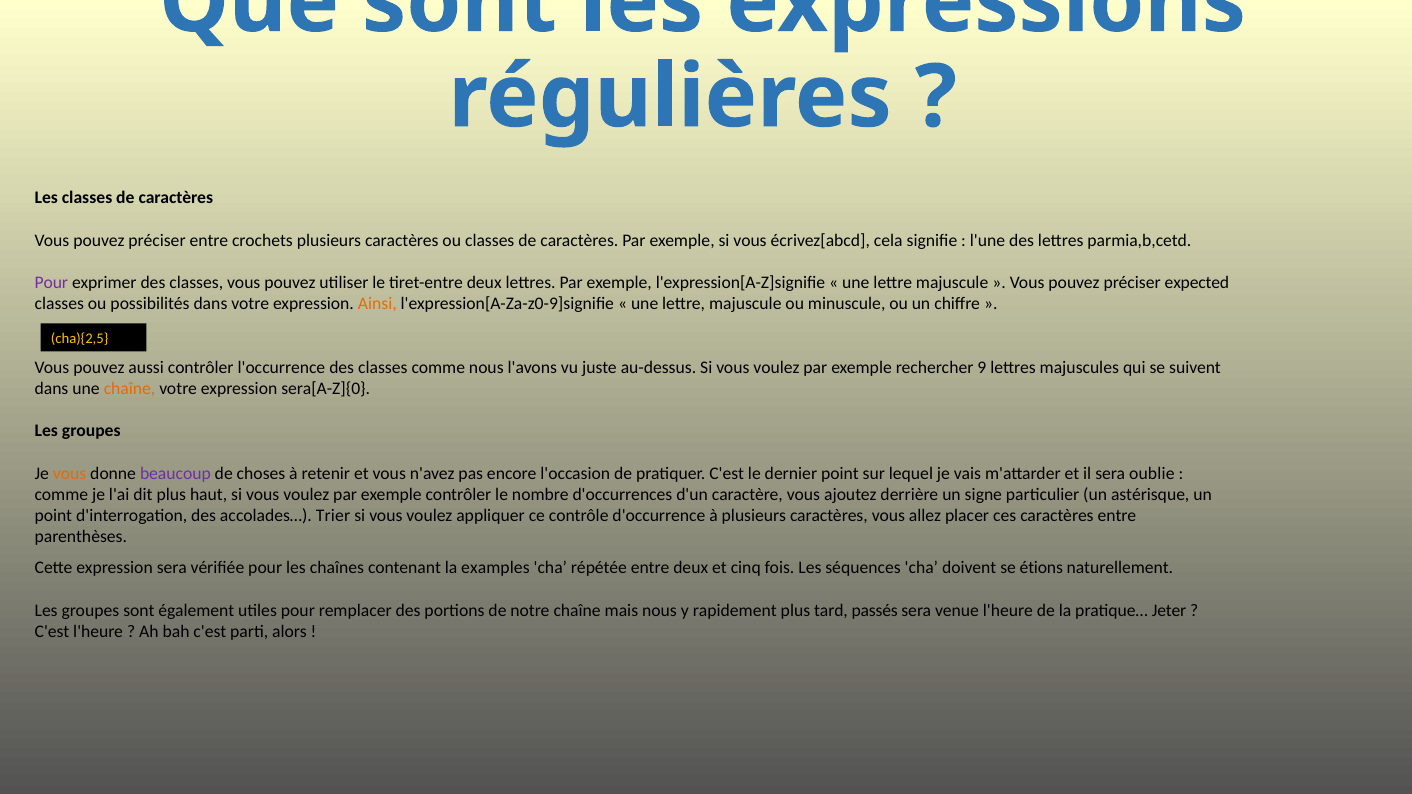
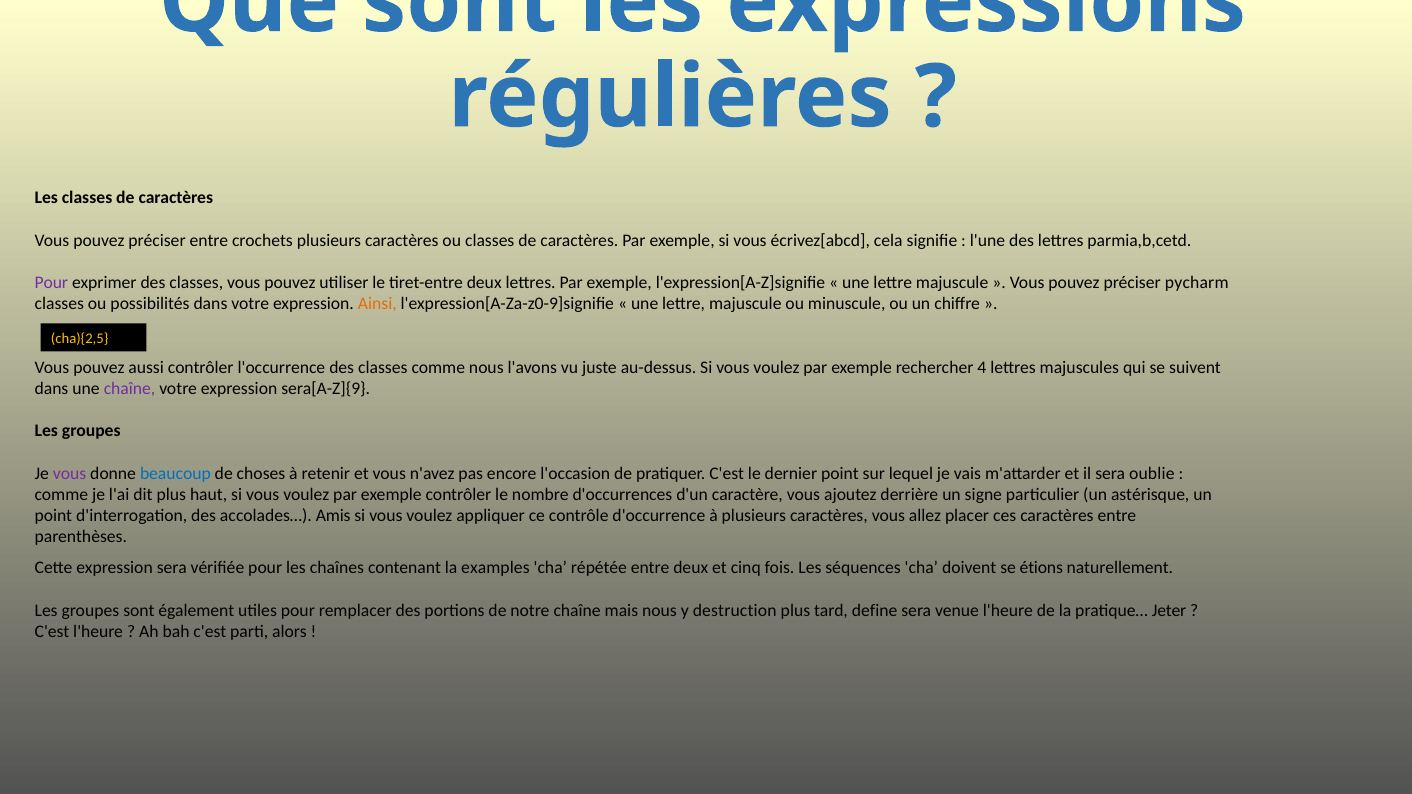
expected: expected -> pycharm (1197, 283)
9: 9 -> 4 (982, 368)
chaîne colour: orange -> purple (130, 389)
sera[A-Z]{0: sera[A-Z]{0 -> sera[A-Z]{9 (326, 389)
vous colour: orange -> purple (70, 473)
beaucoup colour: purple -> blue (175, 473)
Trier: Trier -> Amis (333, 516)
rapidement: rapidement -> destruction (735, 611)
passés: passés -> define (875, 611)
